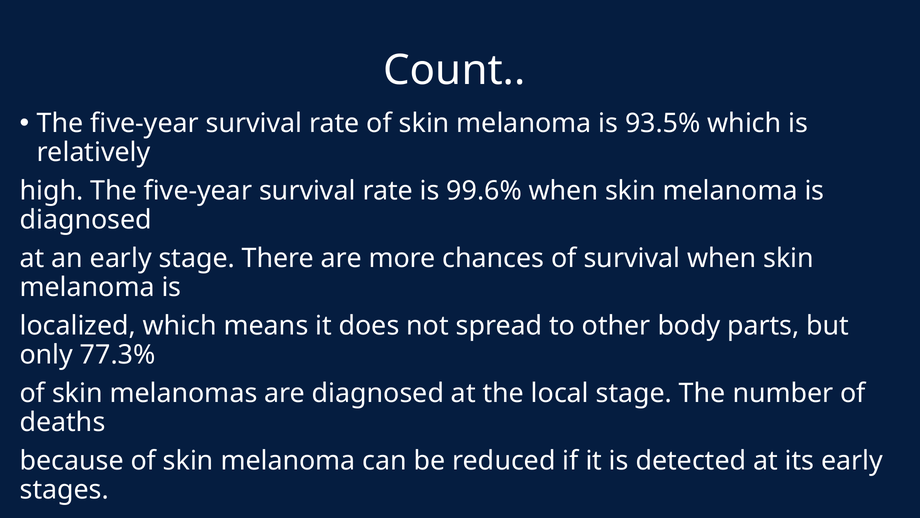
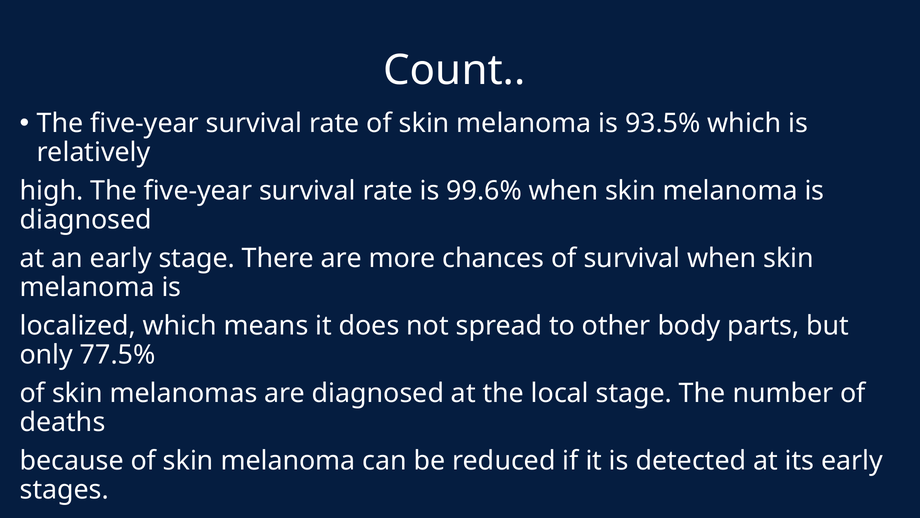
77.3%: 77.3% -> 77.5% (118, 355)
